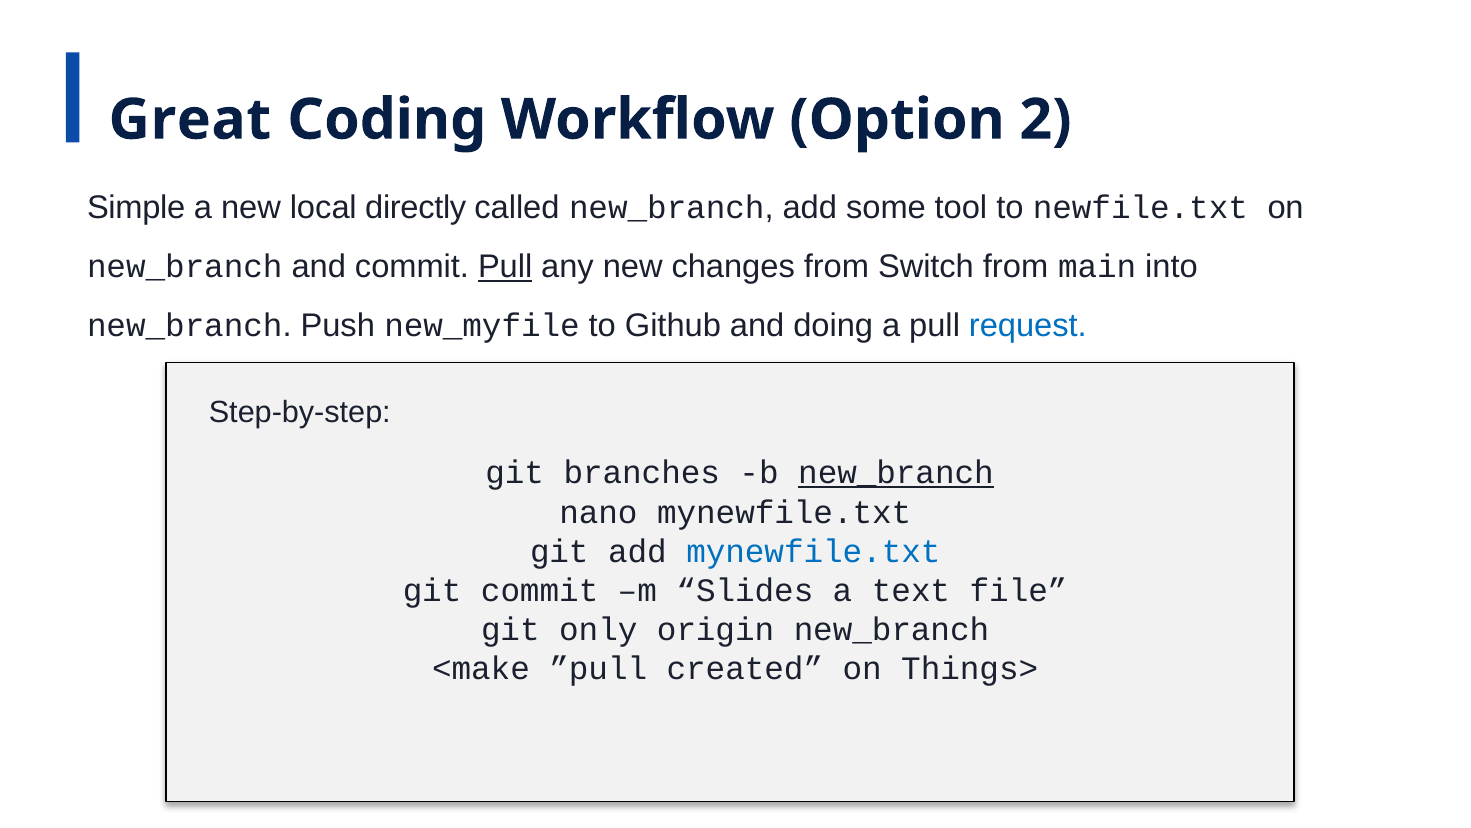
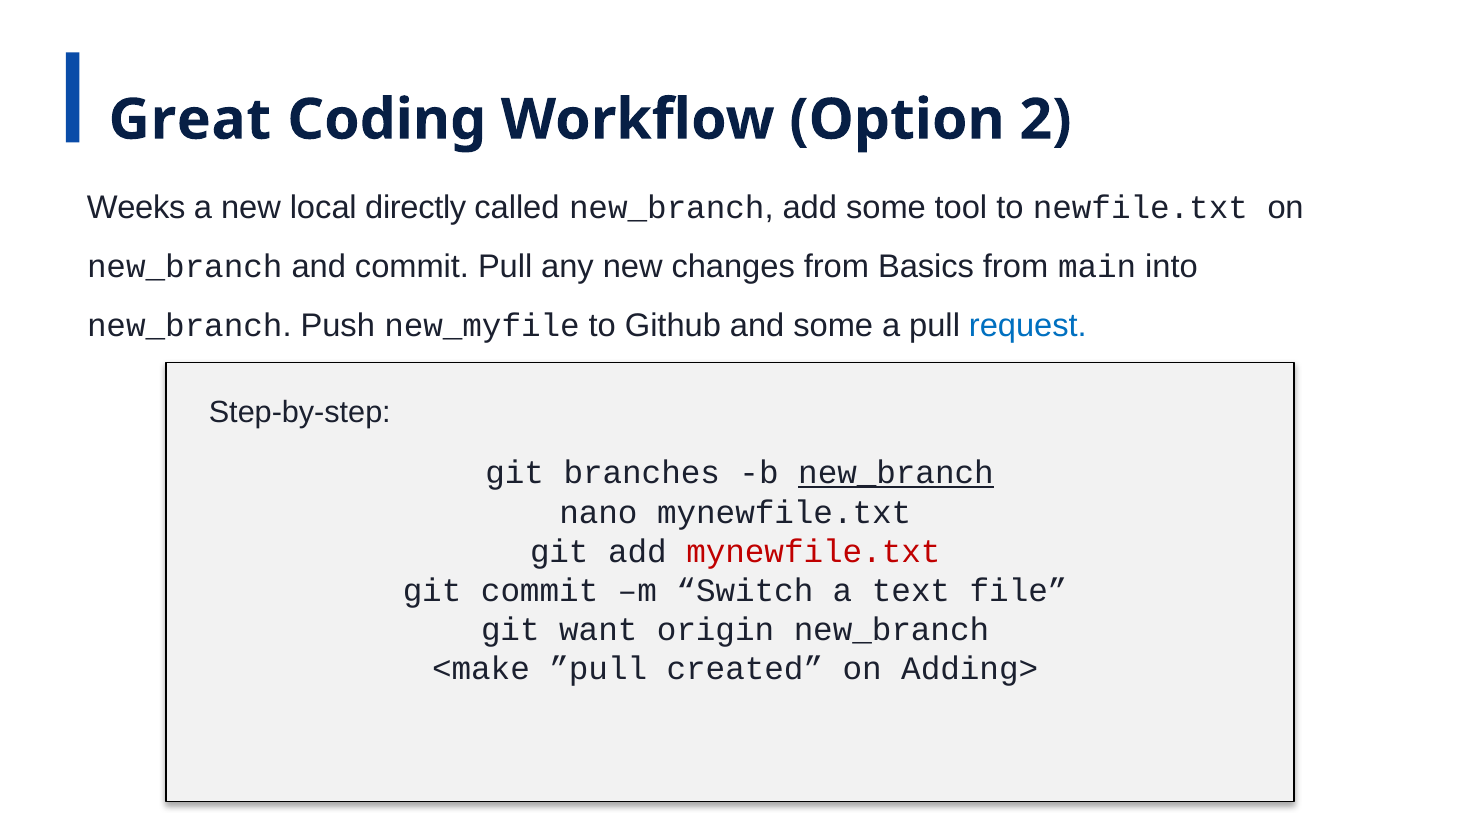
Simple: Simple -> Weeks (136, 208)
Pull underline: present -> none (505, 267)
Switch: Switch -> Basics (926, 267)
and doing: doing -> some (833, 326)
mynewfile.txt colour: blue -> red (813, 551)
Slides: Slides -> Switch (745, 590)
only: only -> want (598, 630)
Things>: Things> -> Adding> (970, 669)
